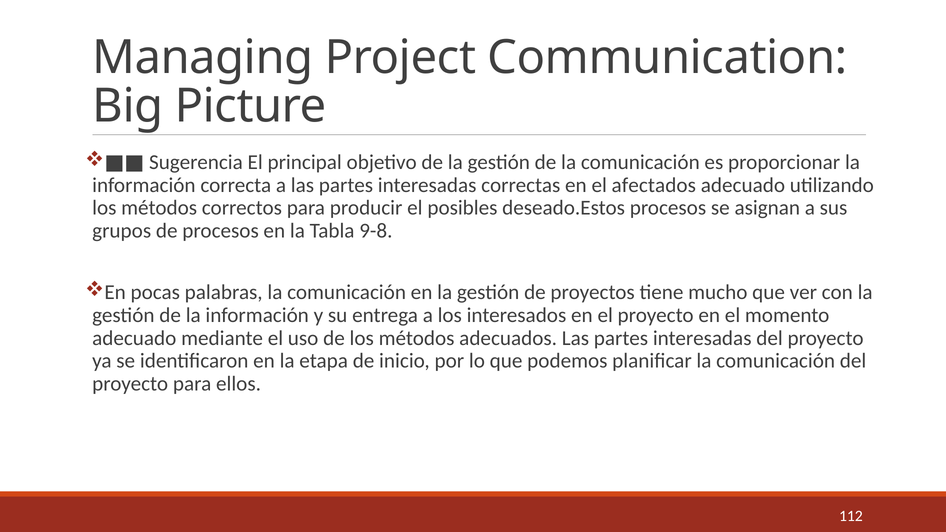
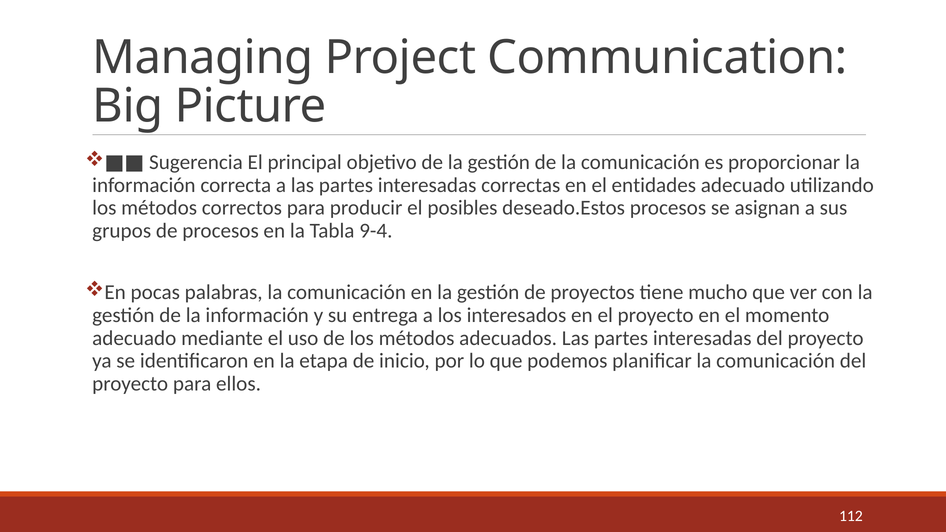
afectados: afectados -> entidades (654, 185)
9-8: 9-8 -> 9-4 (376, 231)
